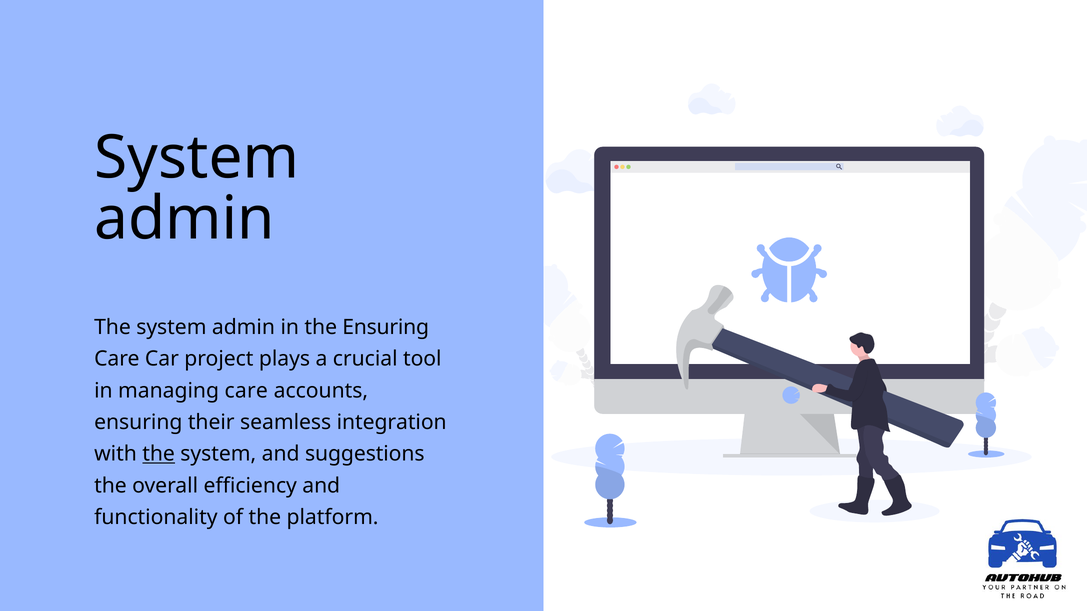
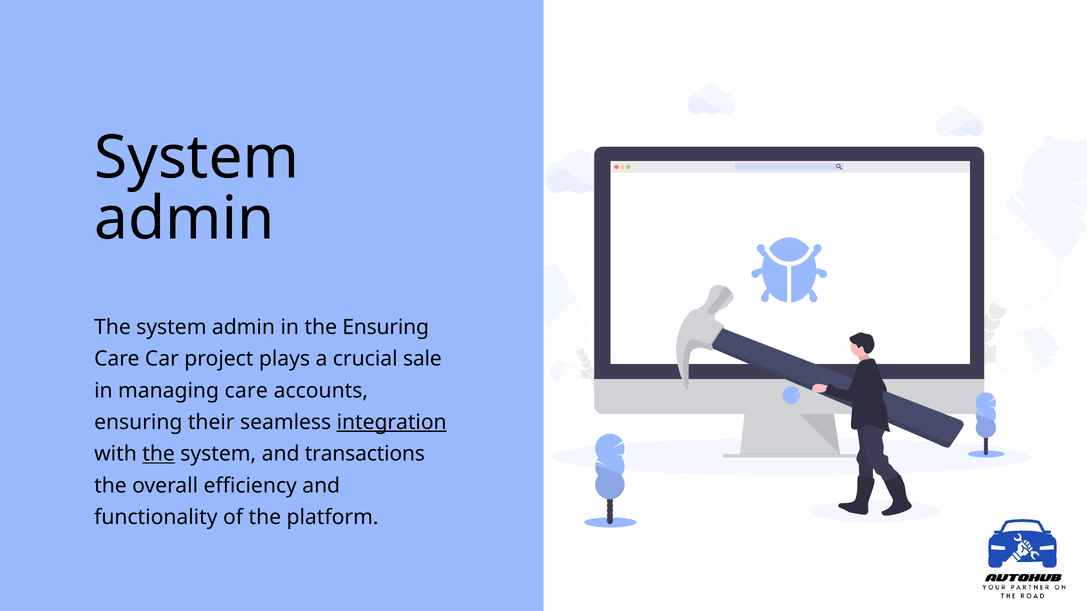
tool: tool -> sale (422, 359)
integration underline: none -> present (392, 423)
suggestions: suggestions -> transactions (365, 454)
